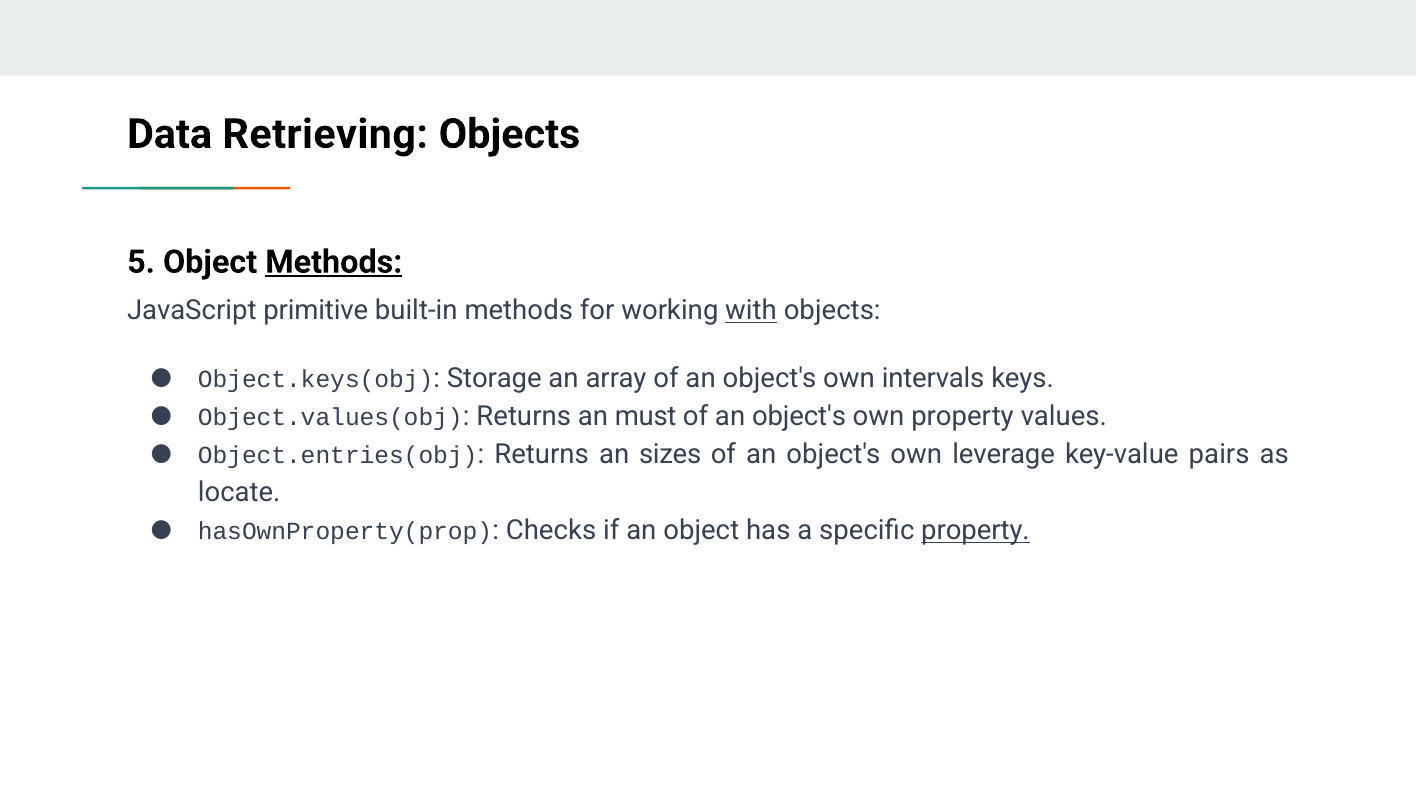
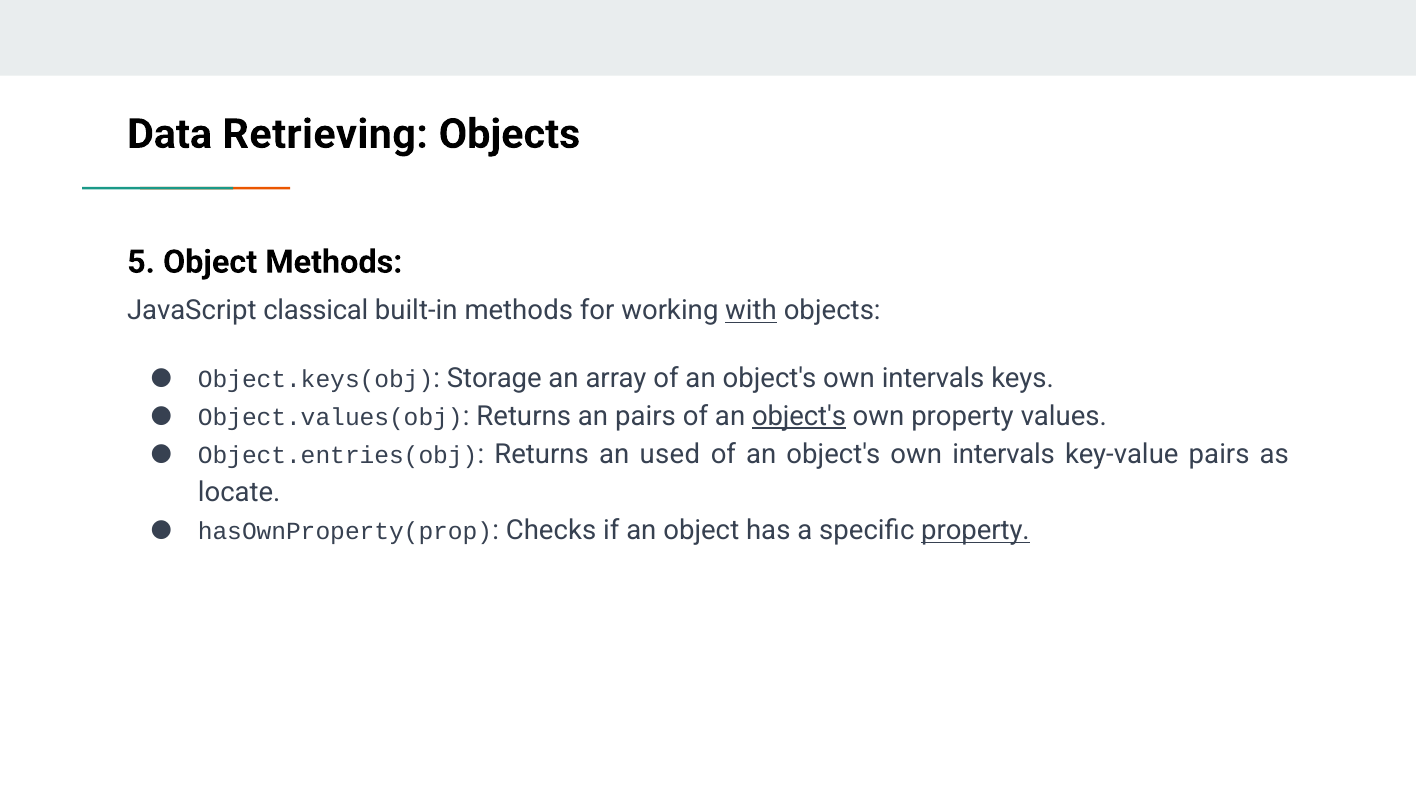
Methods underline: present -> none (334, 262)
primitive: primitive -> classical (316, 310)
an must: must -> pairs (645, 416)
object's underline: none -> present (799, 416)
sizes: sizes -> used (670, 454)
leverage: leverage -> intervals (1004, 454)
